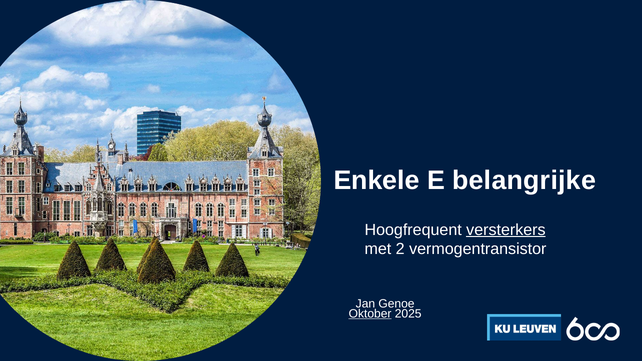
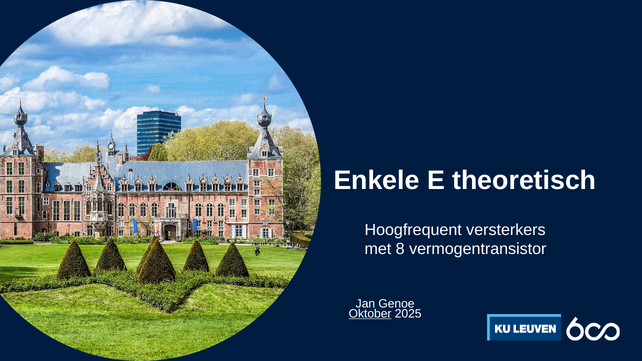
belangrijke: belangrijke -> theoretisch (524, 180)
versterkers underline: present -> none (506, 230)
2: 2 -> 8 (400, 249)
